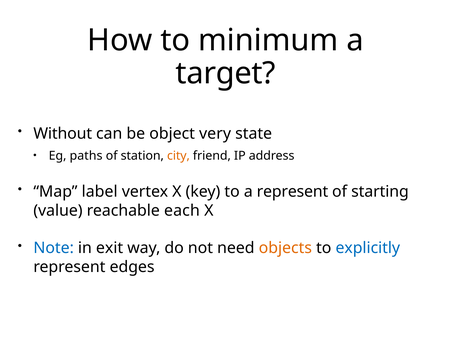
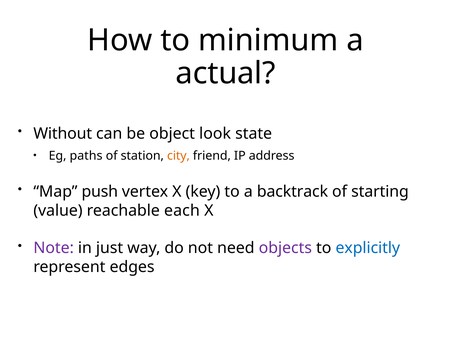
target: target -> actual (226, 74)
very: very -> look (215, 134)
label: label -> push (100, 192)
a represent: represent -> backtrack (292, 192)
Note colour: blue -> purple (54, 248)
exit: exit -> just (110, 248)
objects colour: orange -> purple (285, 248)
